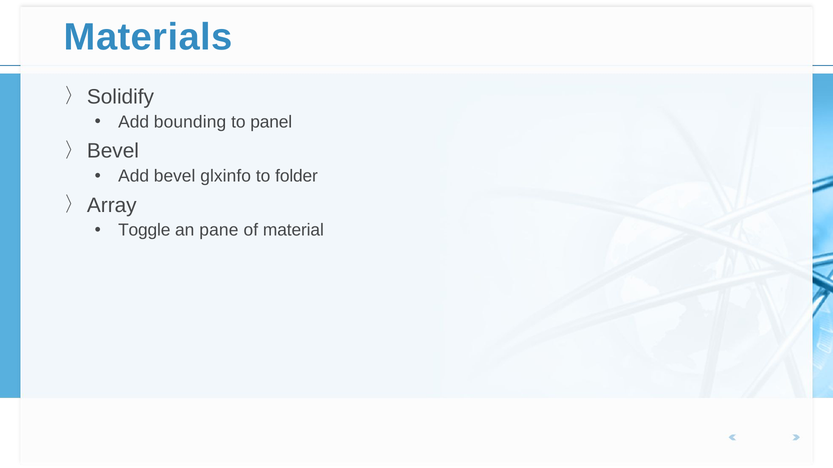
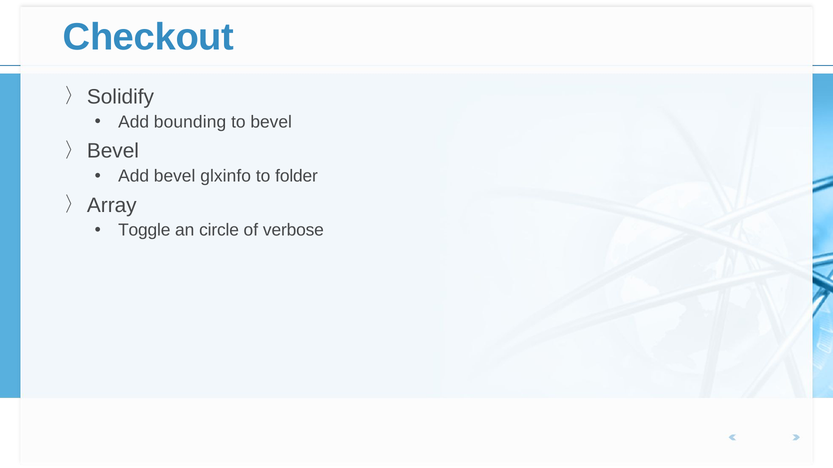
Materials: Materials -> Checkout (148, 37)
to panel: panel -> bevel (271, 122)
pane: pane -> circle (219, 230)
material: material -> verbose (293, 230)
